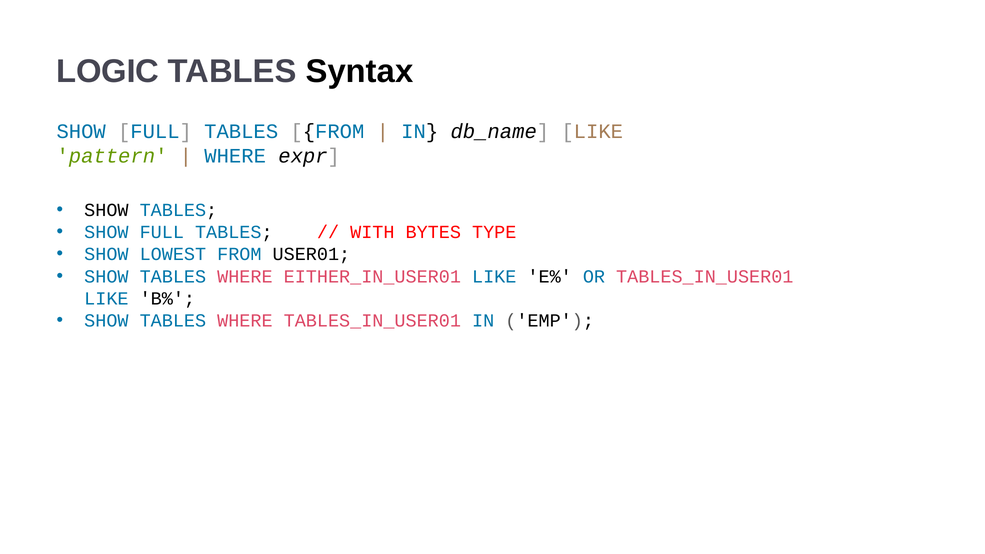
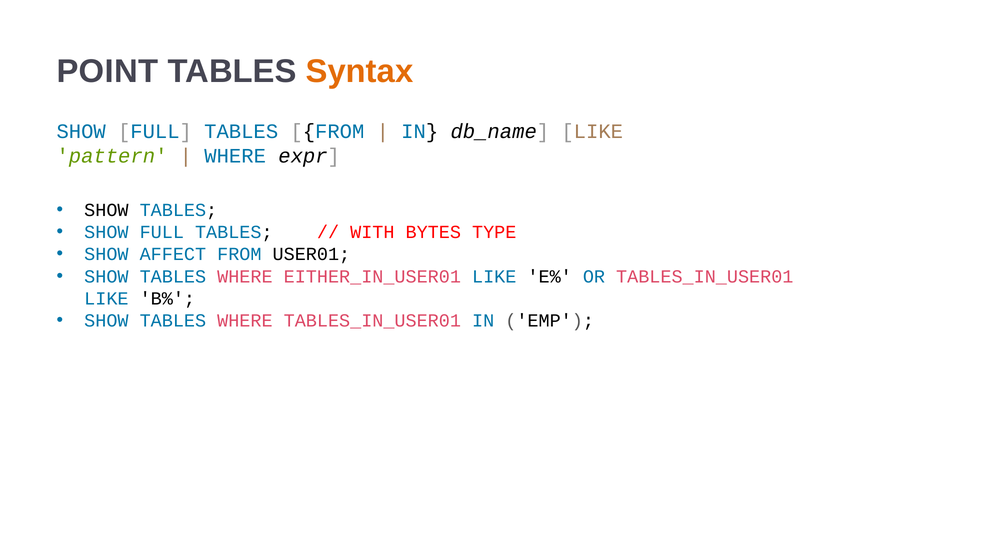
LOGIC: LOGIC -> POINT (107, 71)
Syntax colour: black -> orange (360, 71)
LOWEST: LOWEST -> AFFECT (173, 254)
